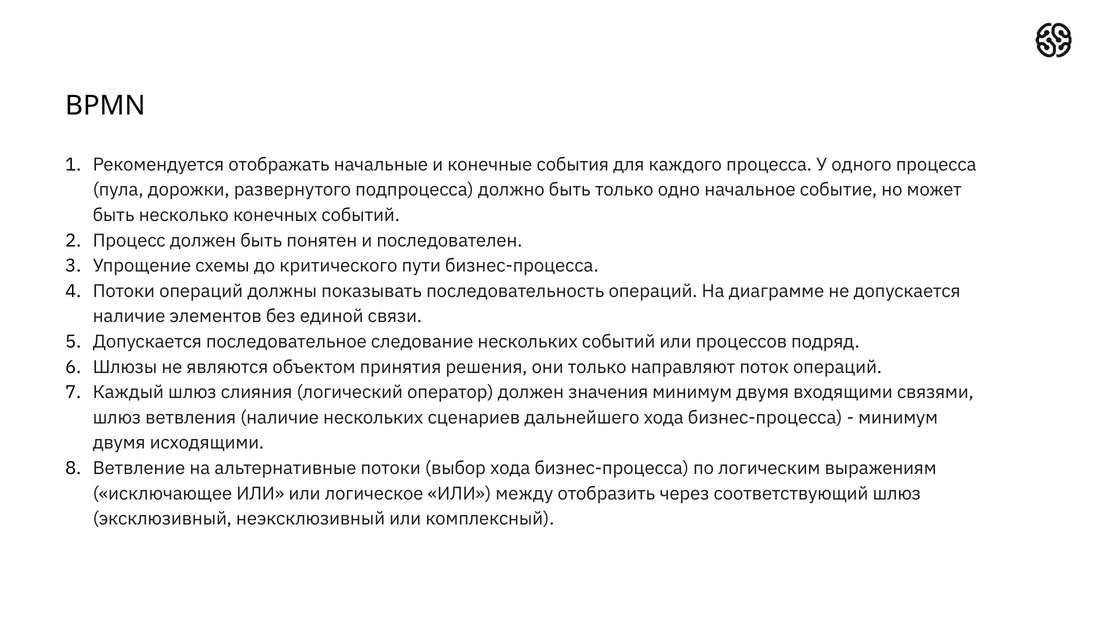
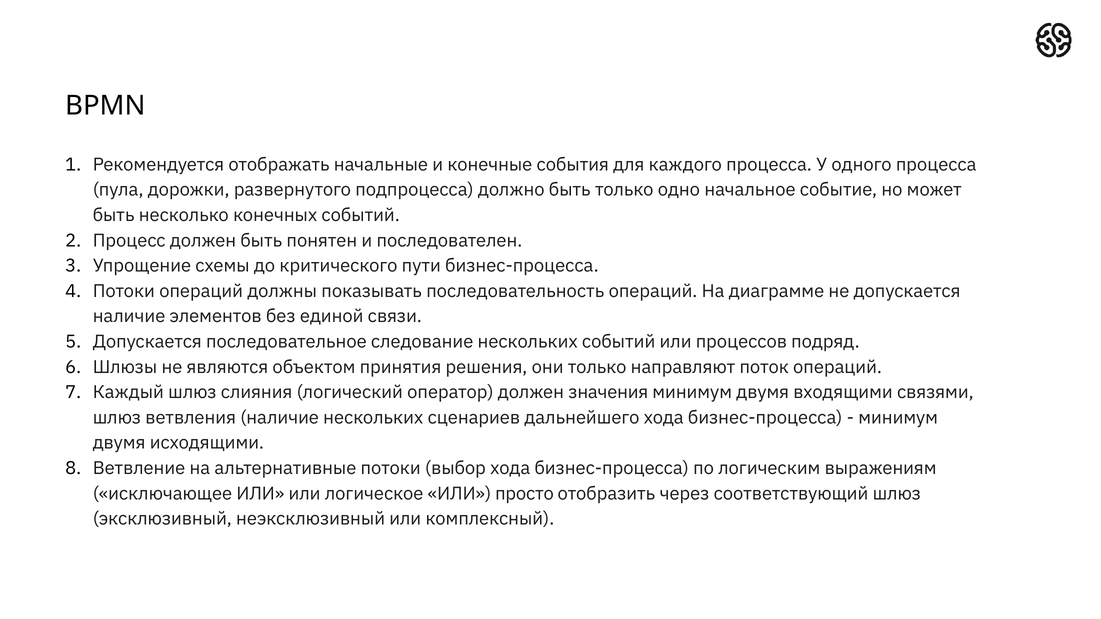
между: между -> просто (524, 494)
